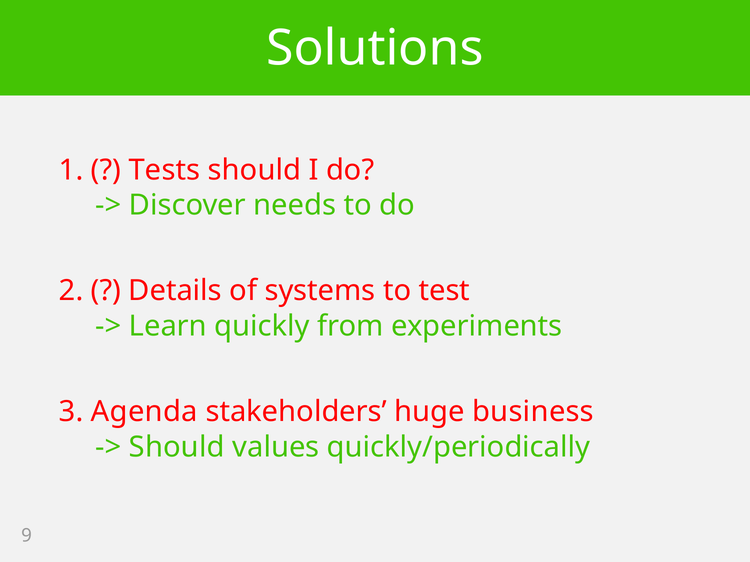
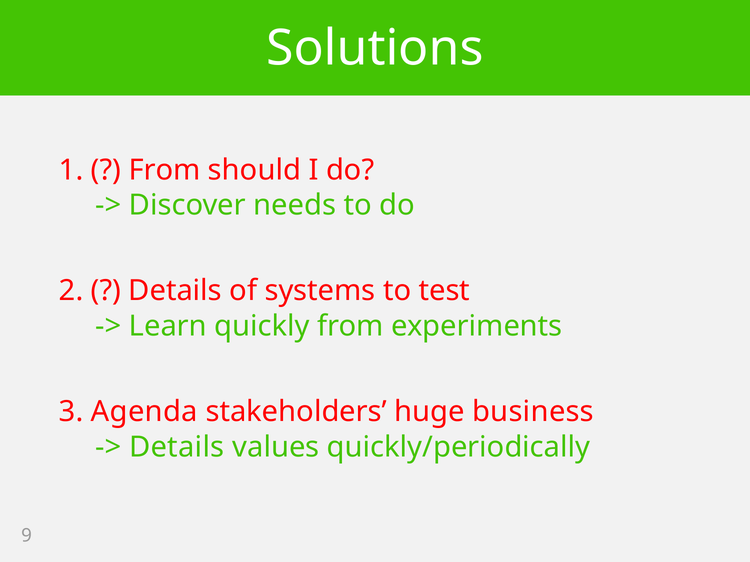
Tests: Tests -> From (165, 170)
Should: Should -> Details (177, 447)
